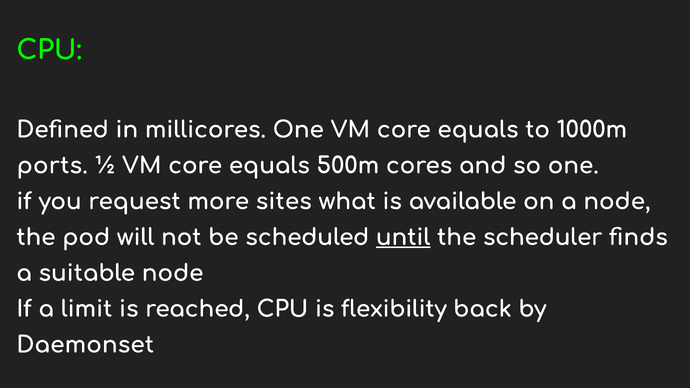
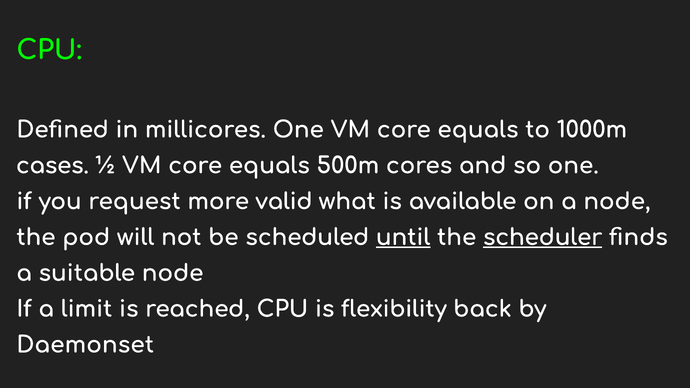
ports: ports -> cases (52, 166)
sites: sites -> valid (284, 202)
scheduler underline: none -> present (543, 238)
